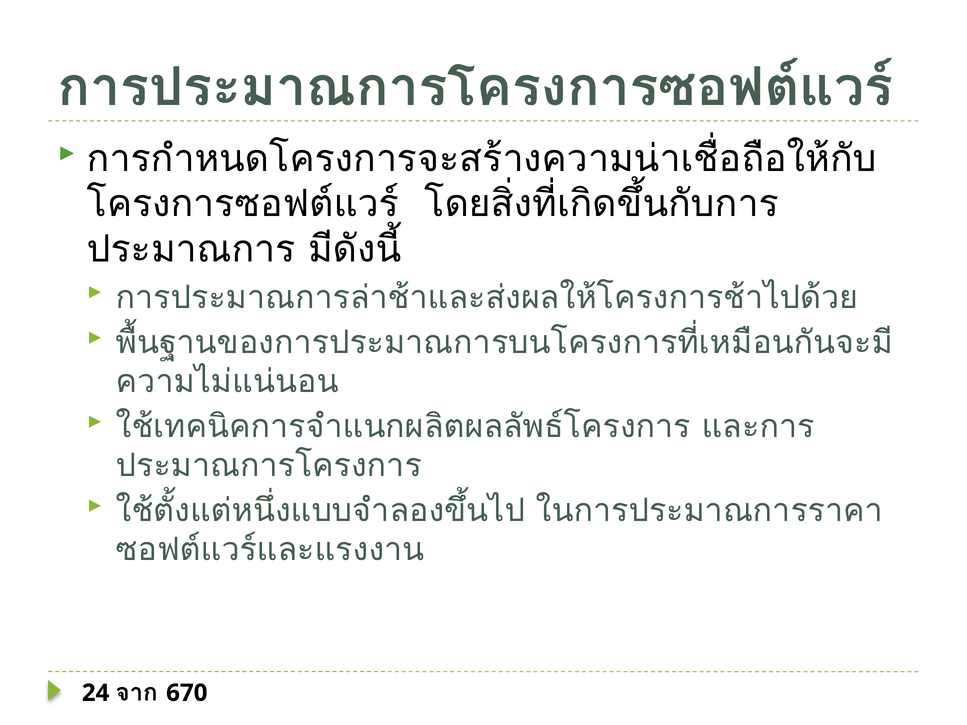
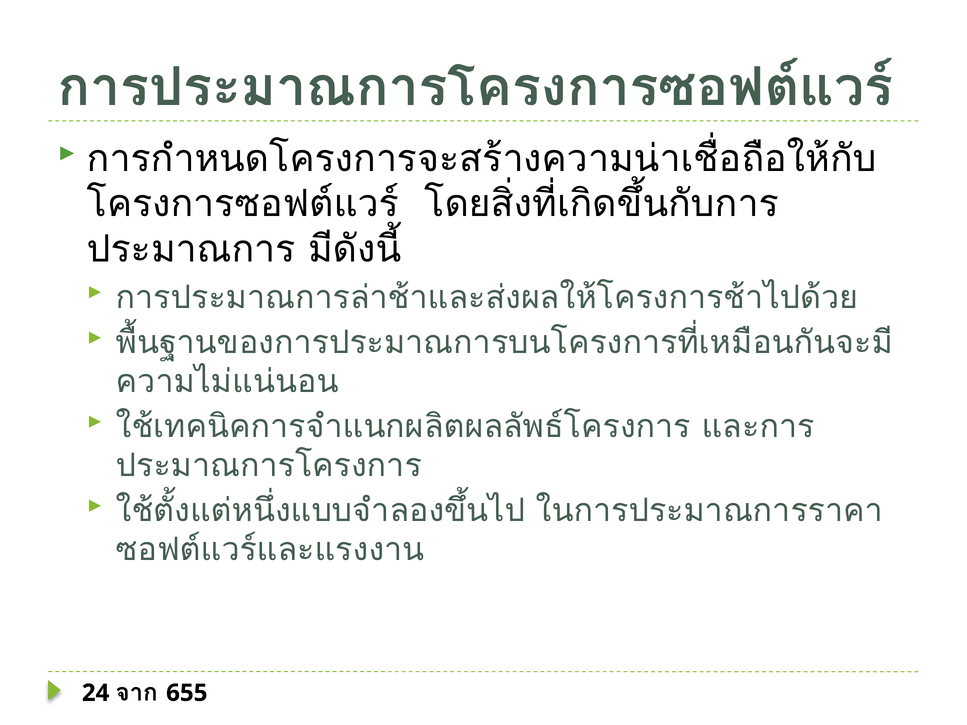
670: 670 -> 655 (187, 693)
